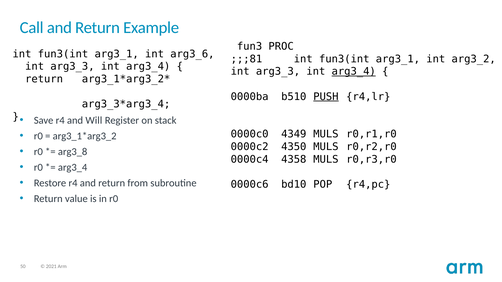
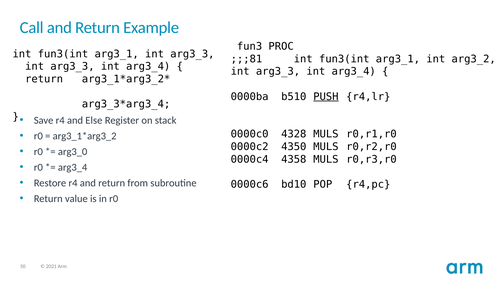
arg3_1 int arg3_6: arg3_6 -> arg3_3 (192, 54)
arg3_4 underline: present -> none (354, 72)
Will: Will -> Else (94, 120)
4349: 4349 -> 4328 (294, 134)
arg3_8: arg3_8 -> arg3_0 (73, 152)
